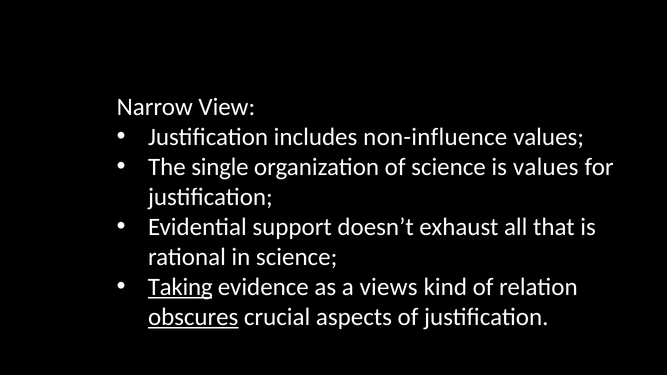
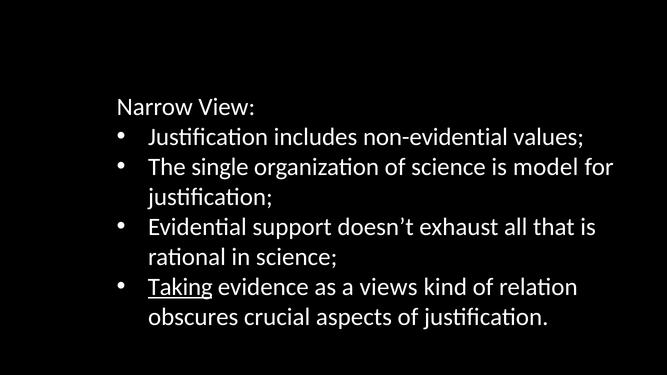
non-influence: non-influence -> non-evidential (435, 137)
is values: values -> model (546, 167)
obscures underline: present -> none (193, 317)
